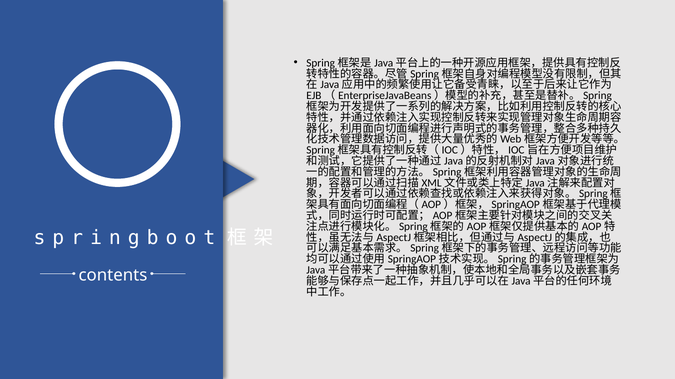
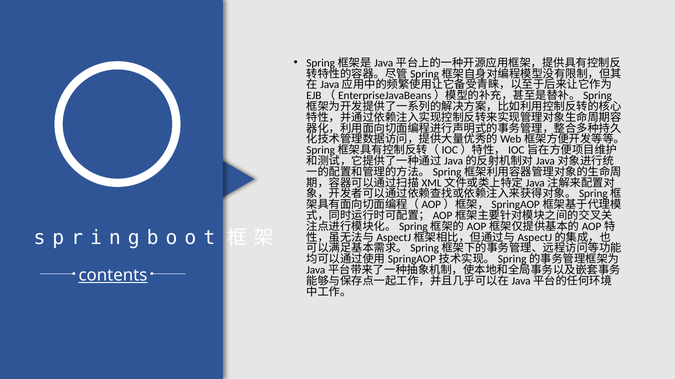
contents underline: none -> present (113, 276)
